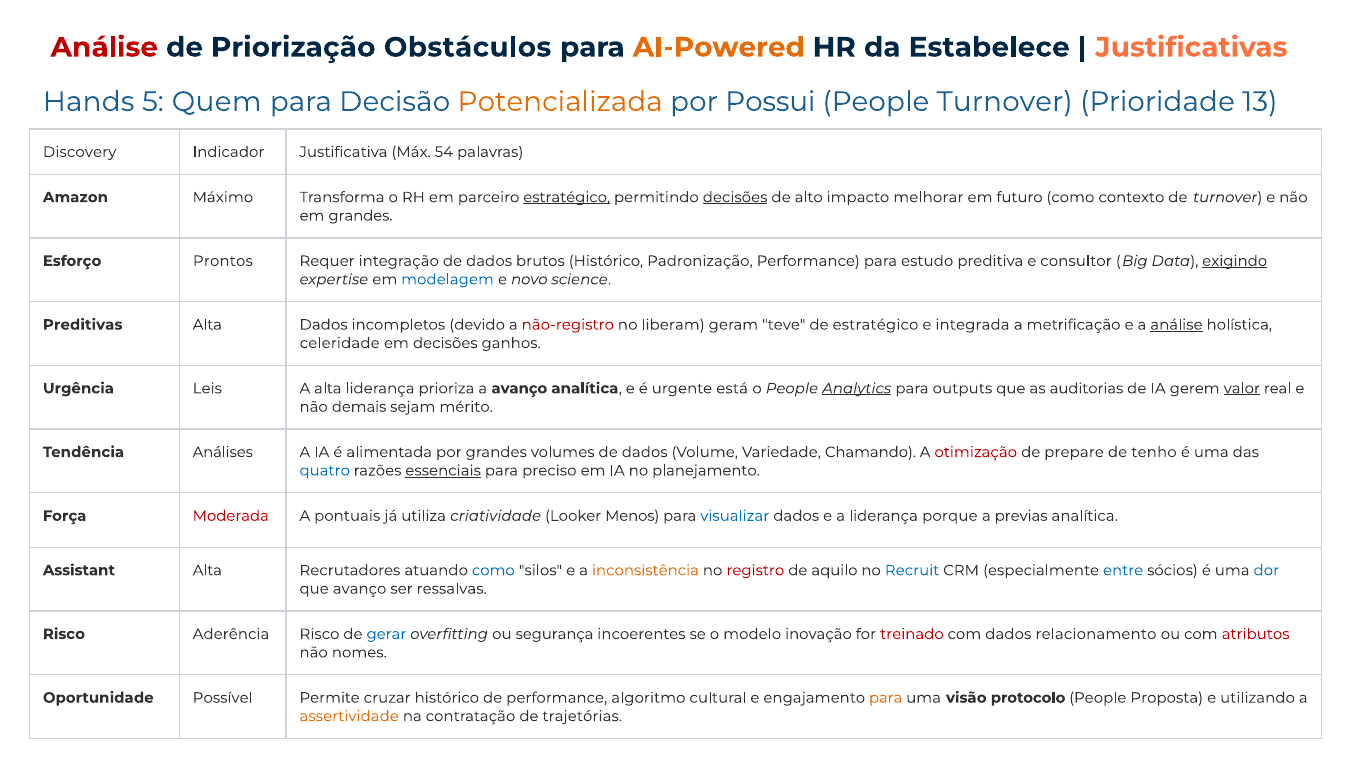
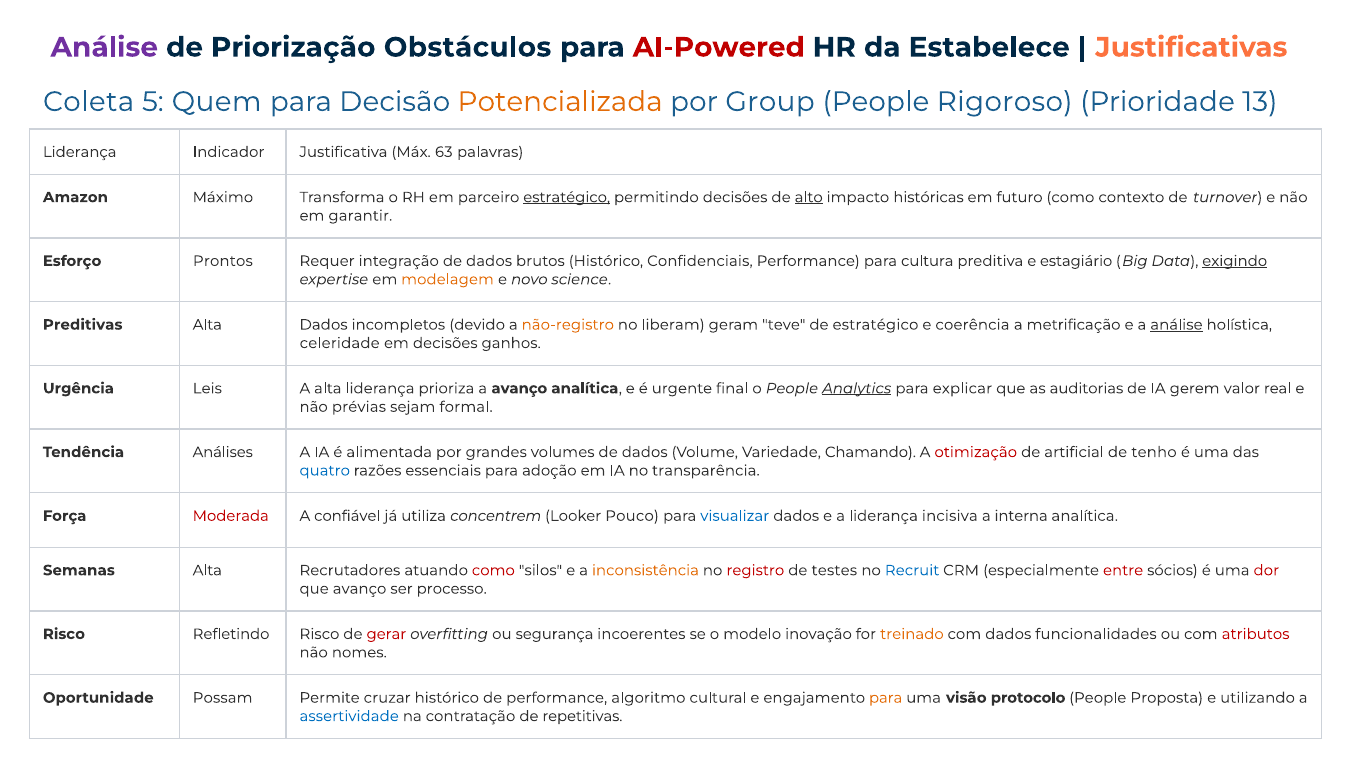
Análise colour: red -> purple (104, 47)
AI-Powered colour: orange -> red (719, 47)
Hands: Hands -> Coleta (89, 102)
Possui: Possui -> Group (770, 102)
People Turnover: Turnover -> Rigoroso (1005, 102)
Discovery: Discovery -> Liderança (80, 152)
54: 54 -> 63 (444, 152)
decisões underline: present -> none (735, 197)
alto underline: none -> present (809, 197)
melhorar: melhorar -> históricas (929, 197)
em grandes: grandes -> garantir (360, 216)
Padronização: Padronização -> Confidenciais (700, 261)
estudo: estudo -> cultura (927, 261)
consultor: consultor -> estagiário (1076, 261)
modelagem colour: blue -> orange (448, 279)
não-registro colour: red -> orange (568, 325)
integrada: integrada -> coerência (973, 325)
está: está -> final (732, 388)
outputs: outputs -> explicar (962, 388)
valor underline: present -> none (1242, 388)
demais: demais -> prévias (359, 407)
mérito: mérito -> formal (466, 407)
prepare: prepare -> artificial (1074, 452)
essenciais underline: present -> none (443, 470)
preciso: preciso -> adoção (549, 470)
planejamento: planejamento -> transparência (706, 470)
pontuais: pontuais -> confiável (347, 516)
criatividade: criatividade -> concentrem (496, 516)
Menos: Menos -> Pouco (632, 516)
porque: porque -> incisiva (950, 516)
previas: previas -> interna (1021, 516)
Assistant: Assistant -> Semanas (79, 570)
como colour: blue -> red (493, 570)
aquilo: aquilo -> testes (834, 570)
entre colour: blue -> red (1123, 570)
dor colour: blue -> red (1266, 570)
ressalvas: ressalvas -> processo (452, 589)
Aderência: Aderência -> Refletindo (231, 634)
gerar colour: blue -> red (386, 634)
treinado colour: red -> orange (912, 634)
relacionamento: relacionamento -> funcionalidades (1096, 634)
Possível: Possível -> Possam (223, 698)
assertividade colour: orange -> blue (349, 716)
trajetórias: trajetórias -> repetitivas (582, 716)
